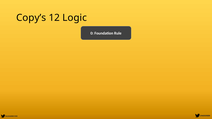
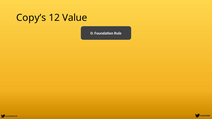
Logic: Logic -> Value (75, 18)
